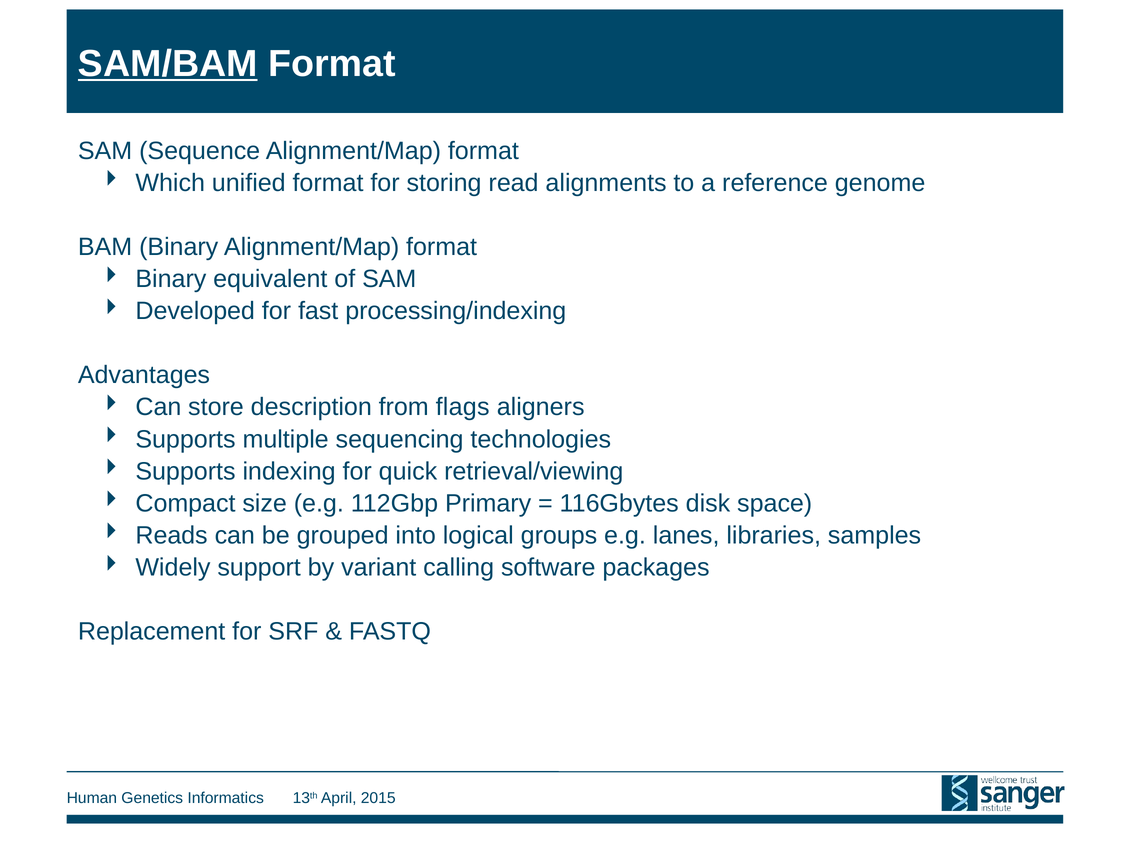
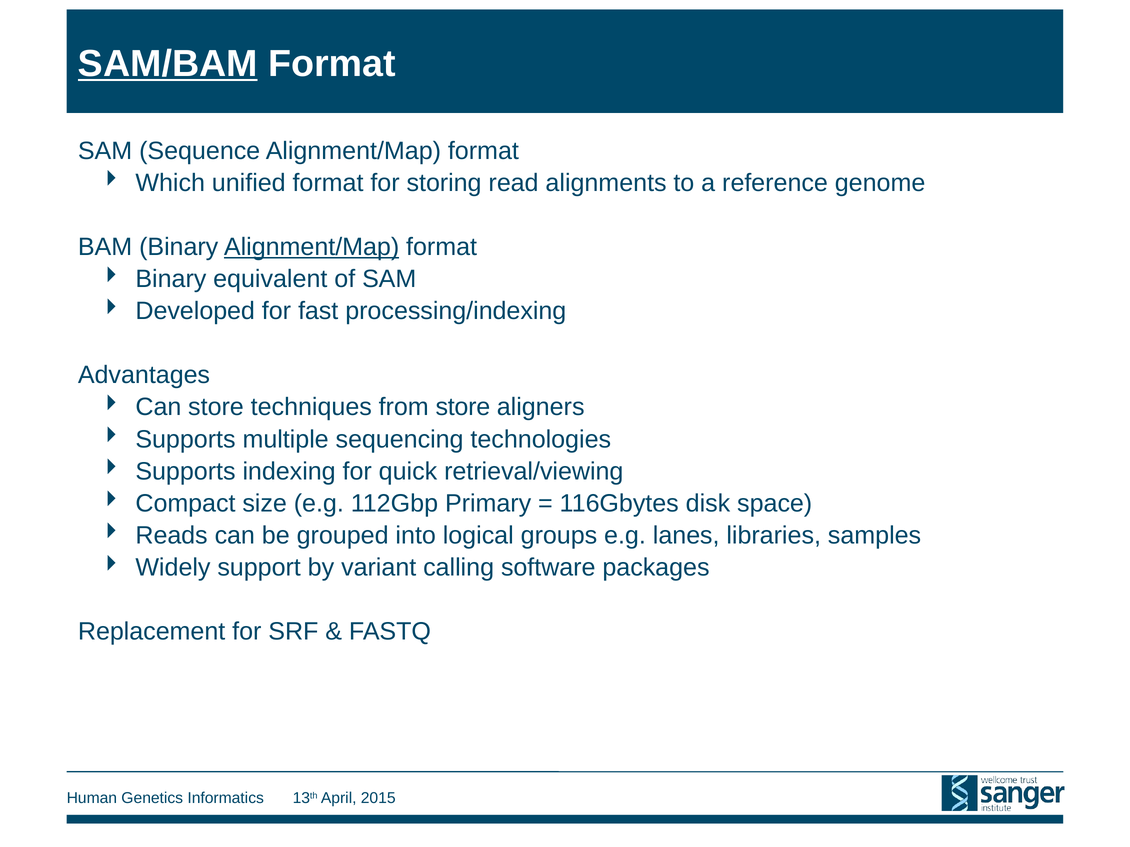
Alignment/Map underline: none -> present (312, 247)
description: description -> techniques (311, 407)
from flags: flags -> store (463, 407)
